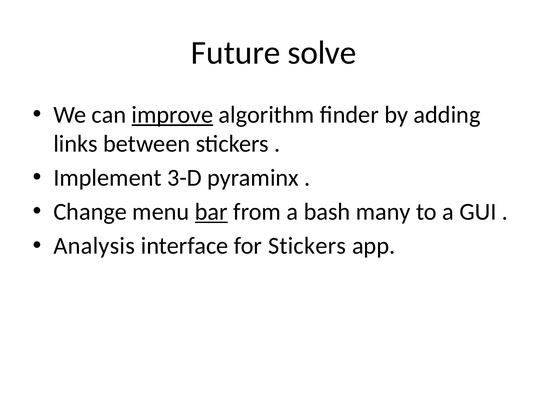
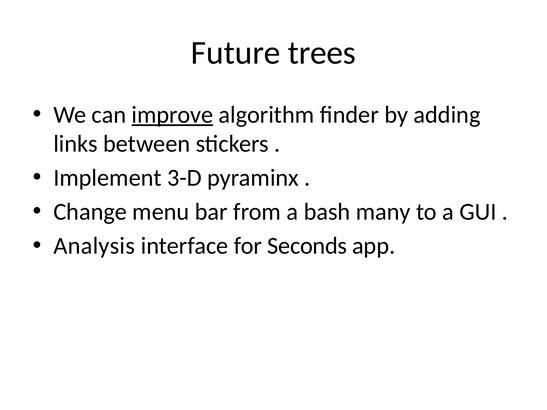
solve: solve -> trees (322, 53)
bar underline: present -> none (211, 212)
for Stickers: Stickers -> Seconds (307, 246)
